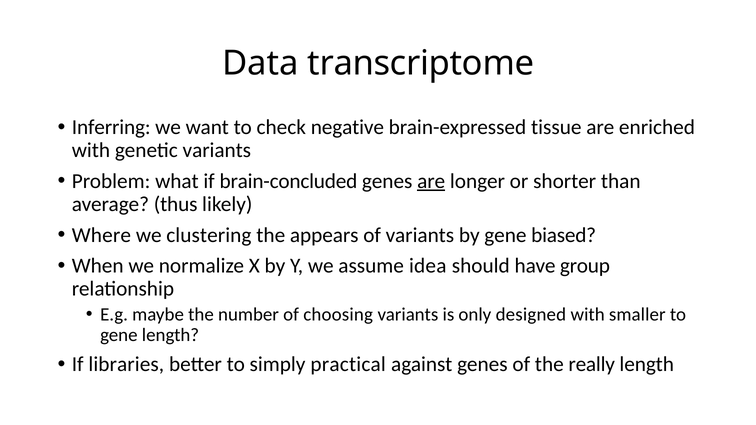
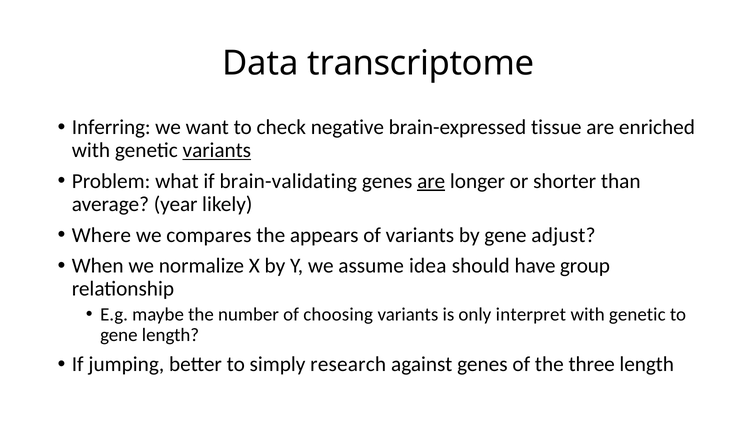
variants underline: none -> present (217, 150)
brain-concluded: brain-concluded -> brain-validating (288, 181)
thus: thus -> year (176, 204)
clustering: clustering -> compares (209, 235)
biased: biased -> adjust (563, 235)
designed: designed -> interpret (531, 315)
smaller: smaller -> genetic (637, 315)
libraries: libraries -> jumping (126, 365)
practical: practical -> research (348, 365)
really: really -> three (592, 365)
